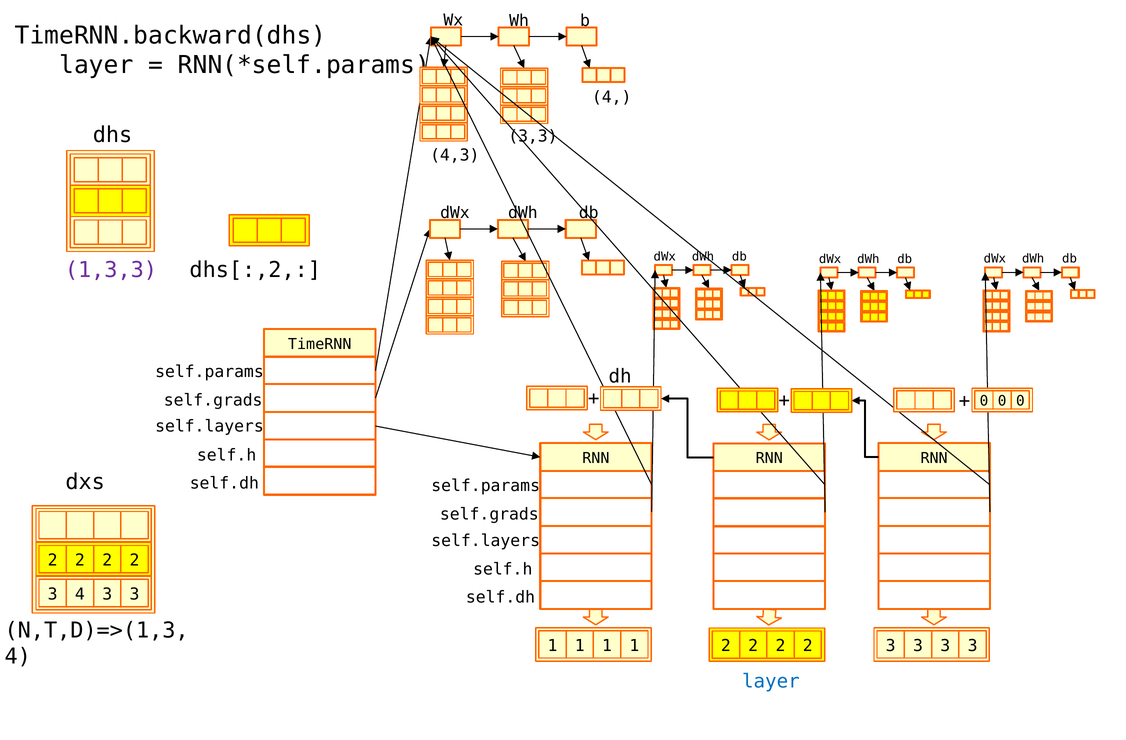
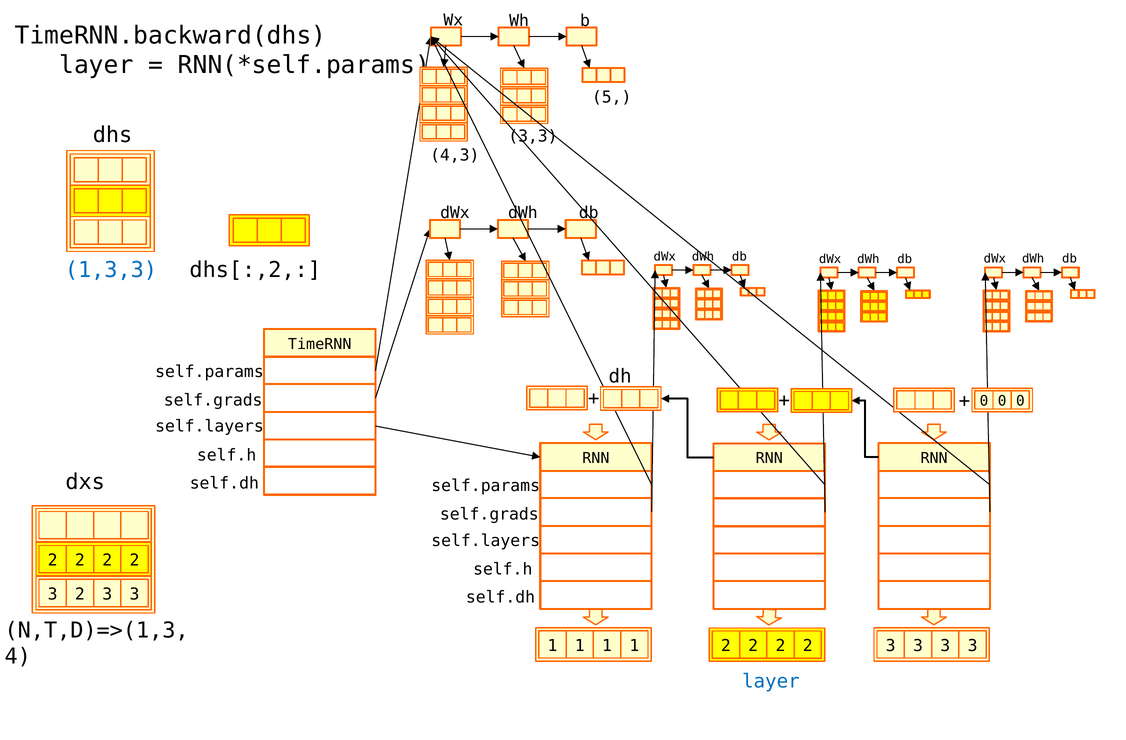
4: 4 -> 5 (612, 97)
1,3,3 colour: purple -> blue (111, 270)
3 4: 4 -> 2 (80, 594)
